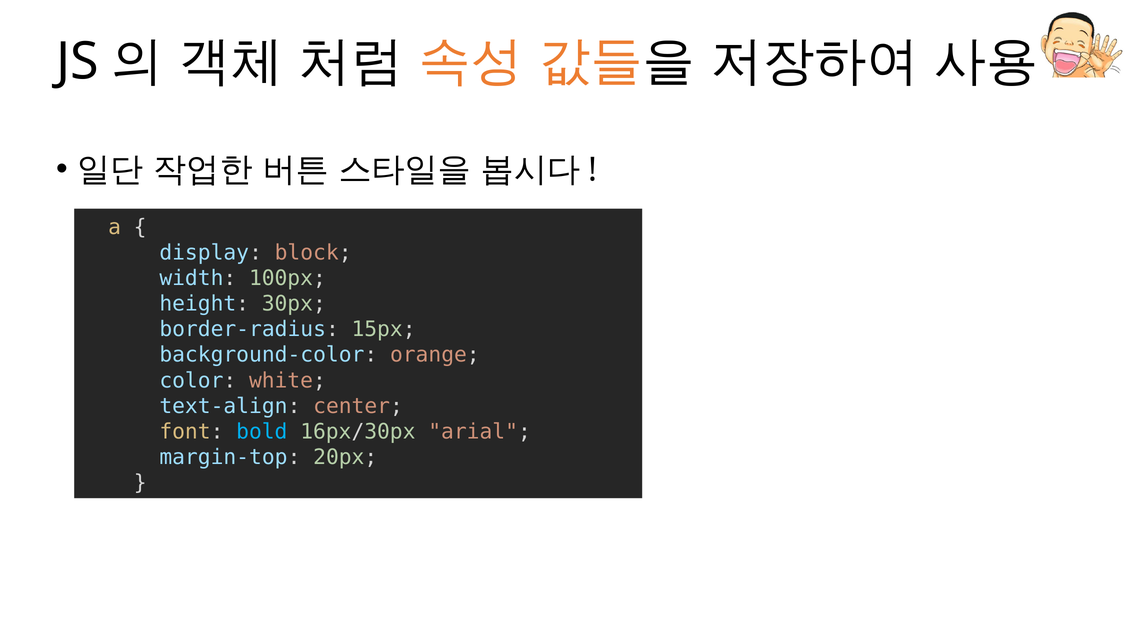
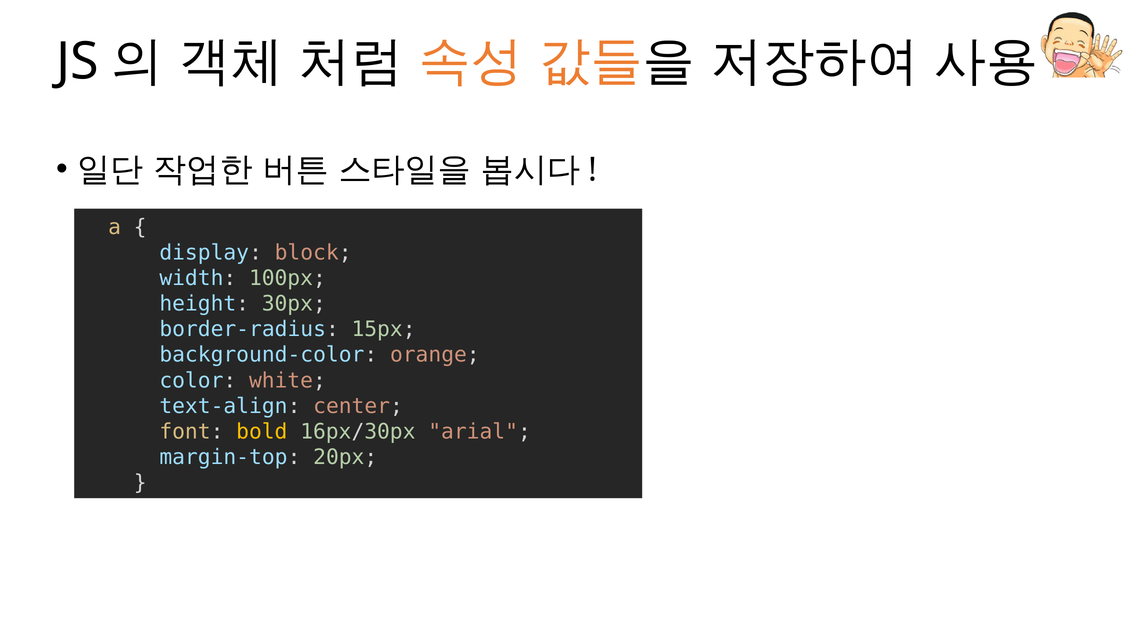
bold colour: light blue -> yellow (262, 432)
